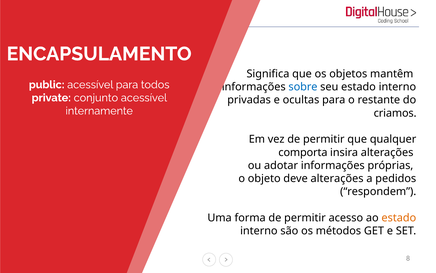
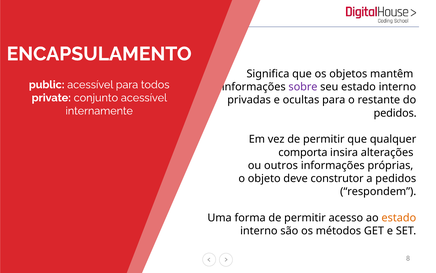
sobre colour: blue -> purple (303, 87)
criamos: criamos -> pedidos (395, 113)
adotar: adotar -> outros (281, 165)
deve alterações: alterações -> construtor (337, 178)
